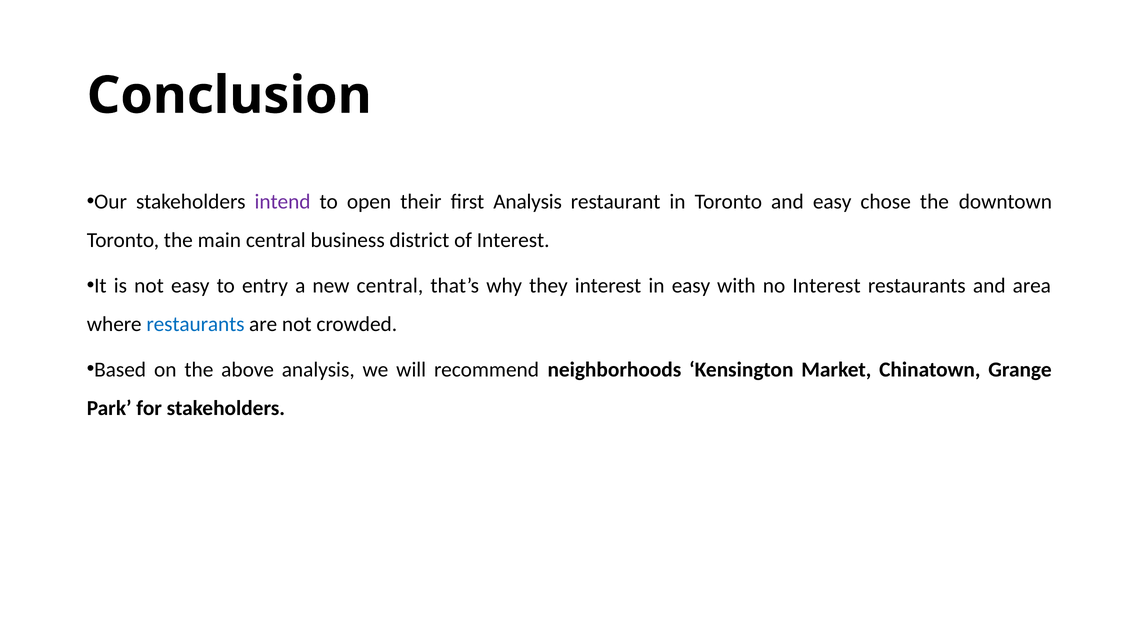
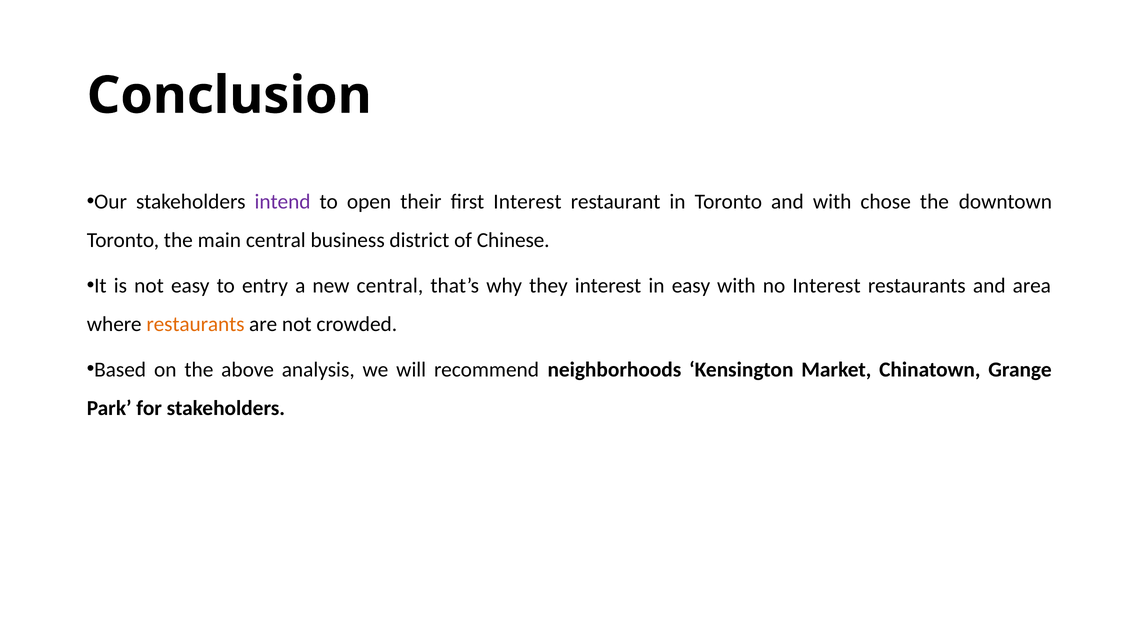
first Analysis: Analysis -> Interest (527, 202)
and easy: easy -> with (832, 202)
of Interest: Interest -> Chinese (513, 240)
restaurants colour: blue -> orange (195, 324)
